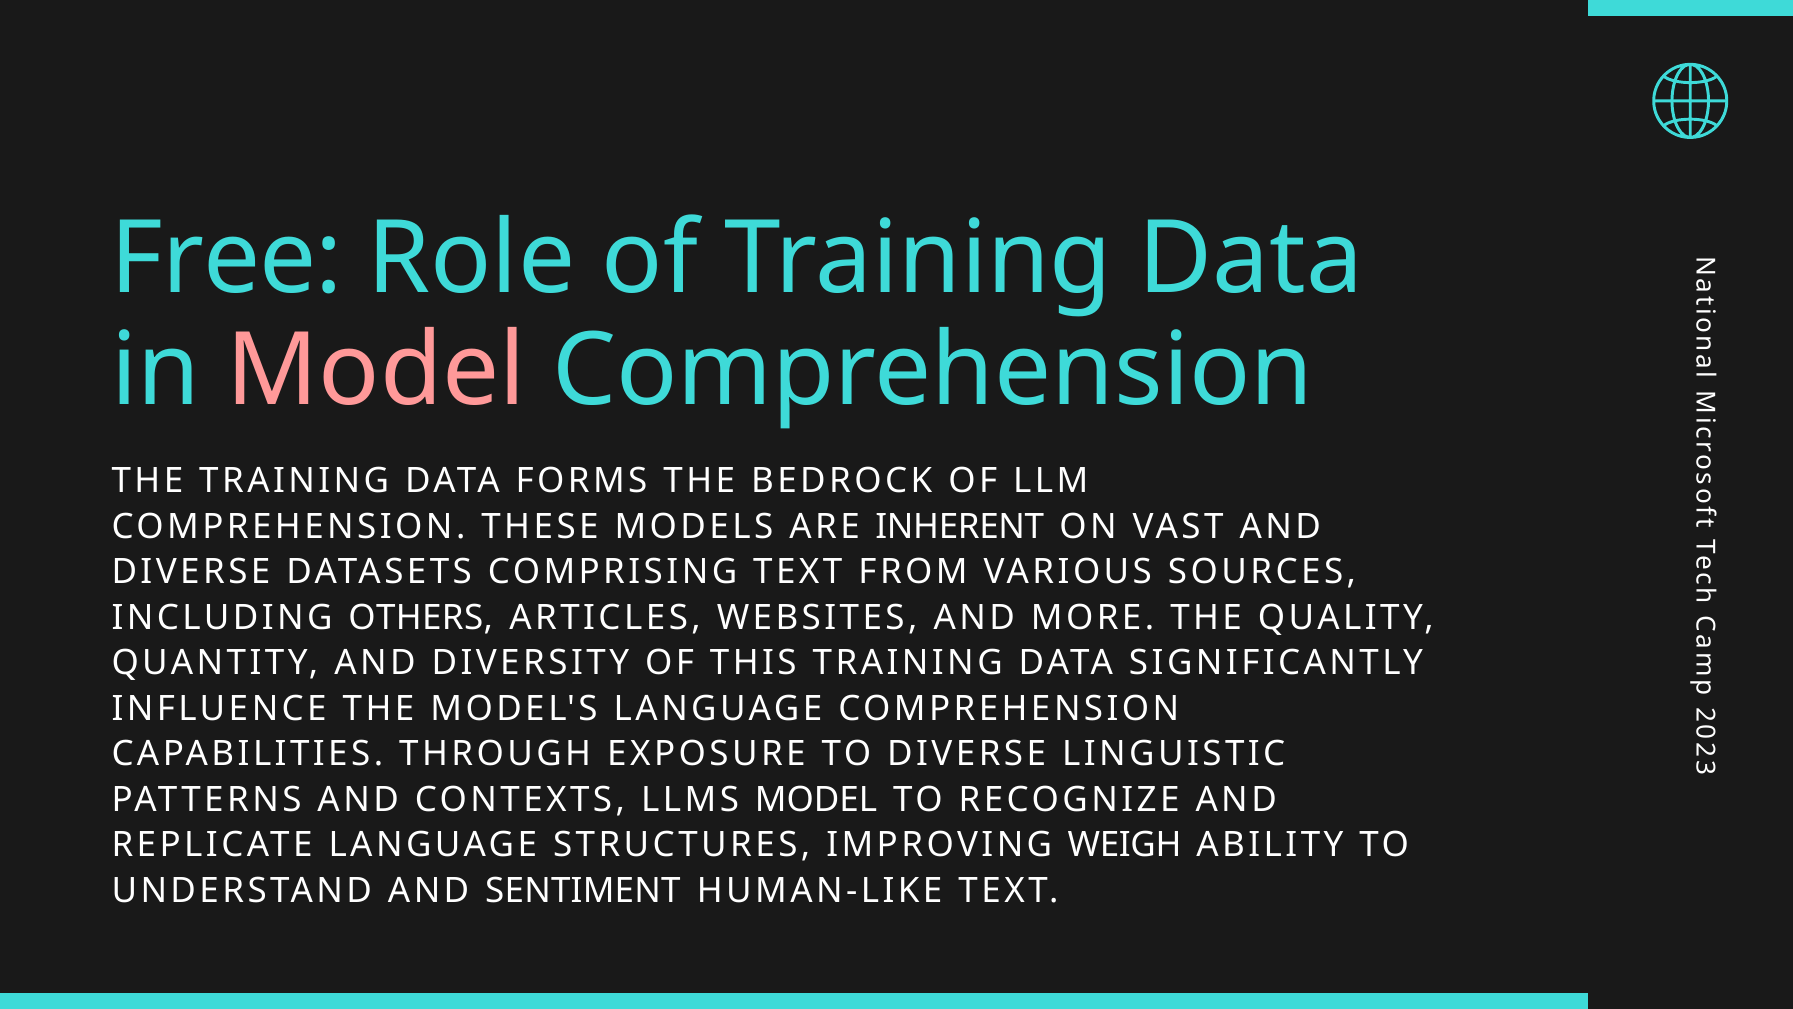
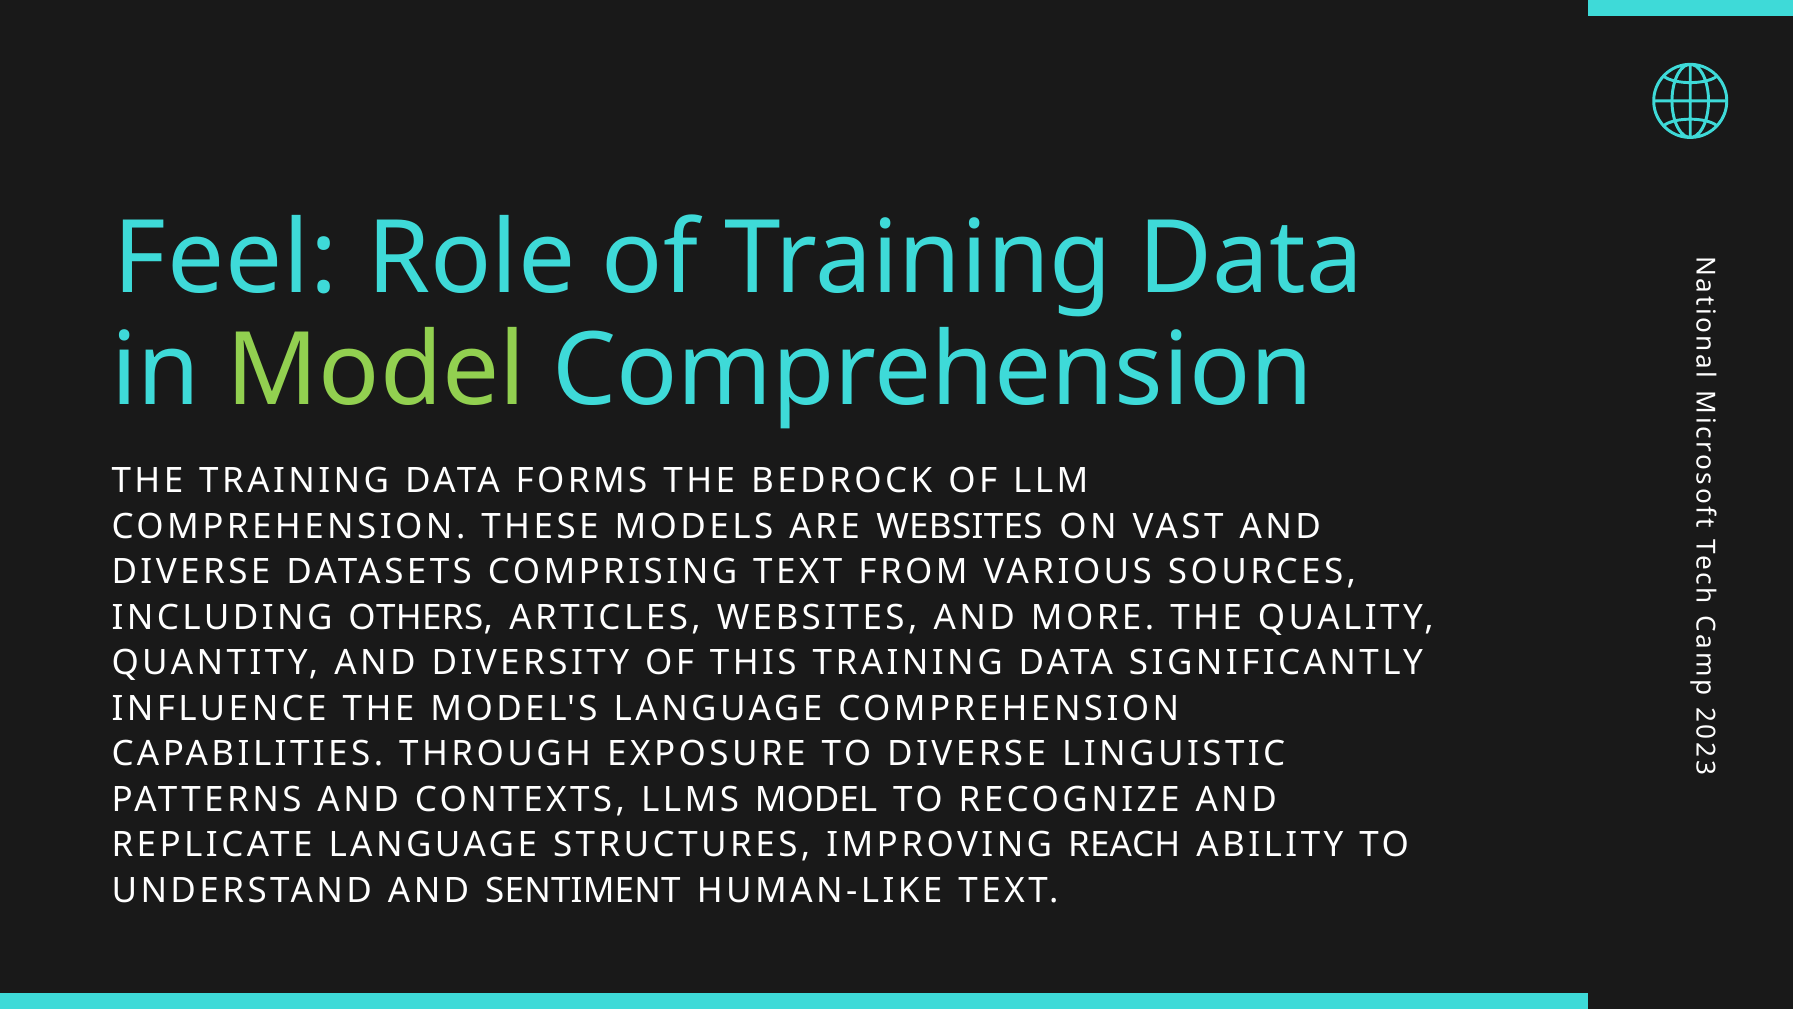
Free: Free -> Feel (226, 259)
Model colour: pink -> light green (376, 371)
ARE INHERENT: INHERENT -> WEBSITES (959, 527)
WEIGH: WEIGH -> REACH (1124, 845)
